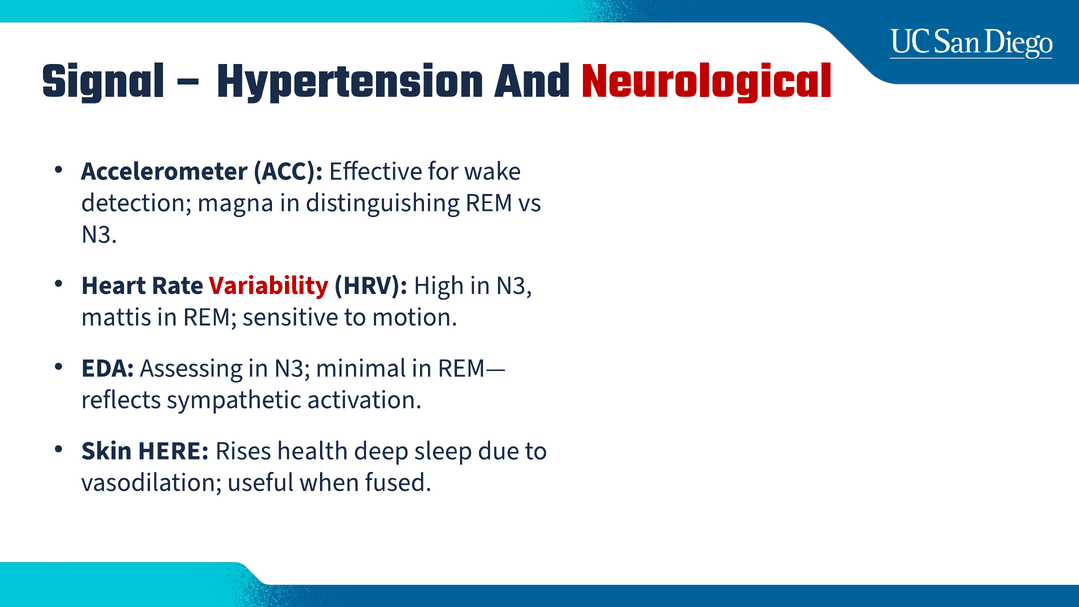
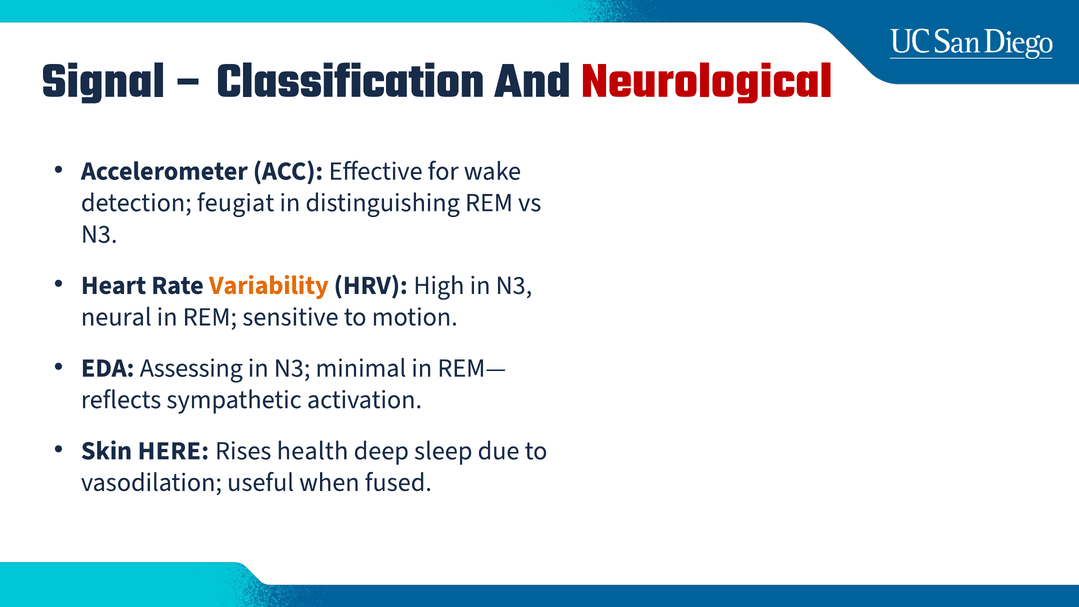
Hypertension: Hypertension -> Classification (350, 80)
magna: magna -> feugiat (236, 203)
Variability colour: red -> orange (269, 285)
mattis: mattis -> neural (116, 317)
